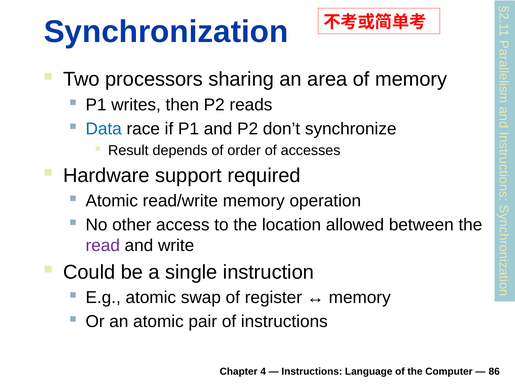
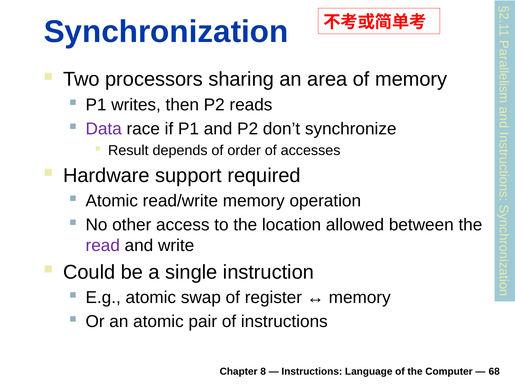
Data colour: blue -> purple (104, 129)
4: 4 -> 8 (263, 372)
86: 86 -> 68 (494, 372)
